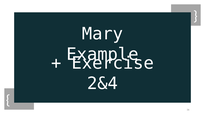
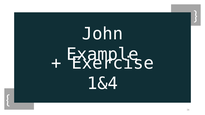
Mary: Mary -> John (102, 34)
2&4: 2&4 -> 1&4 (102, 84)
